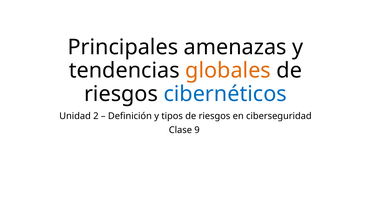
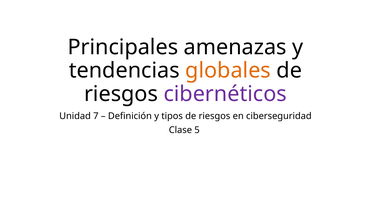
cibernéticos colour: blue -> purple (225, 94)
2: 2 -> 7 (96, 116)
9: 9 -> 5 (197, 130)
